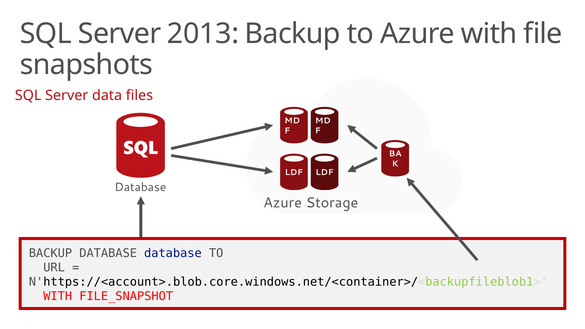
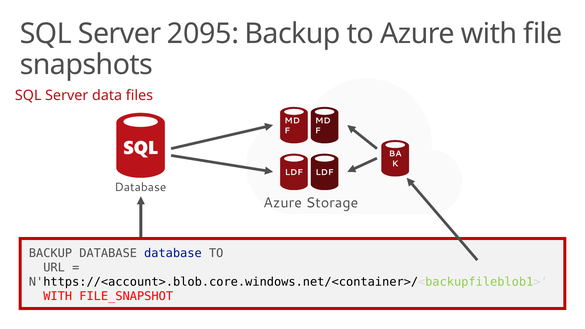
2013: 2013 -> 2095 (203, 34)
